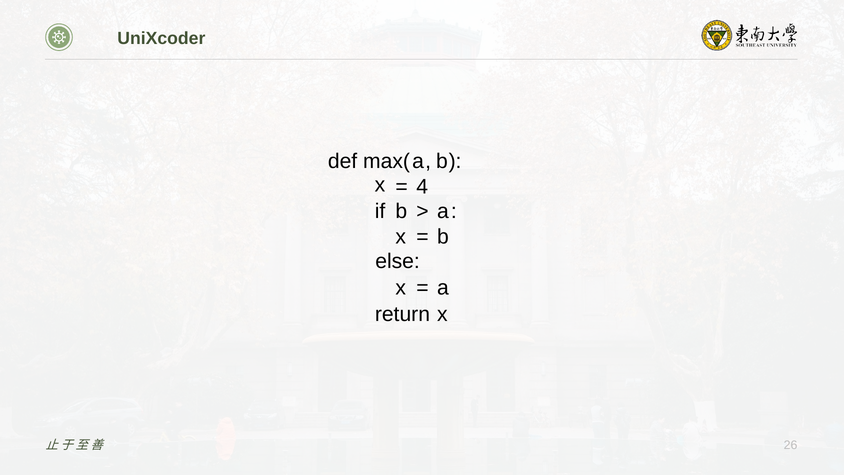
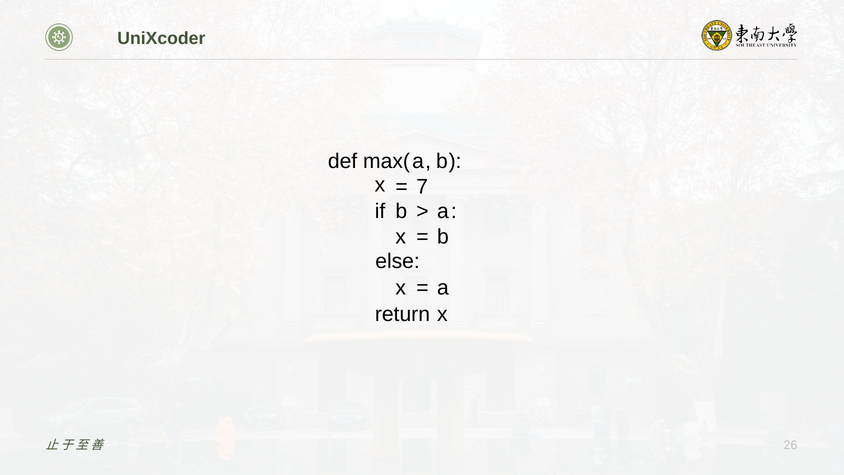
4: 4 -> 7 (422, 187)
